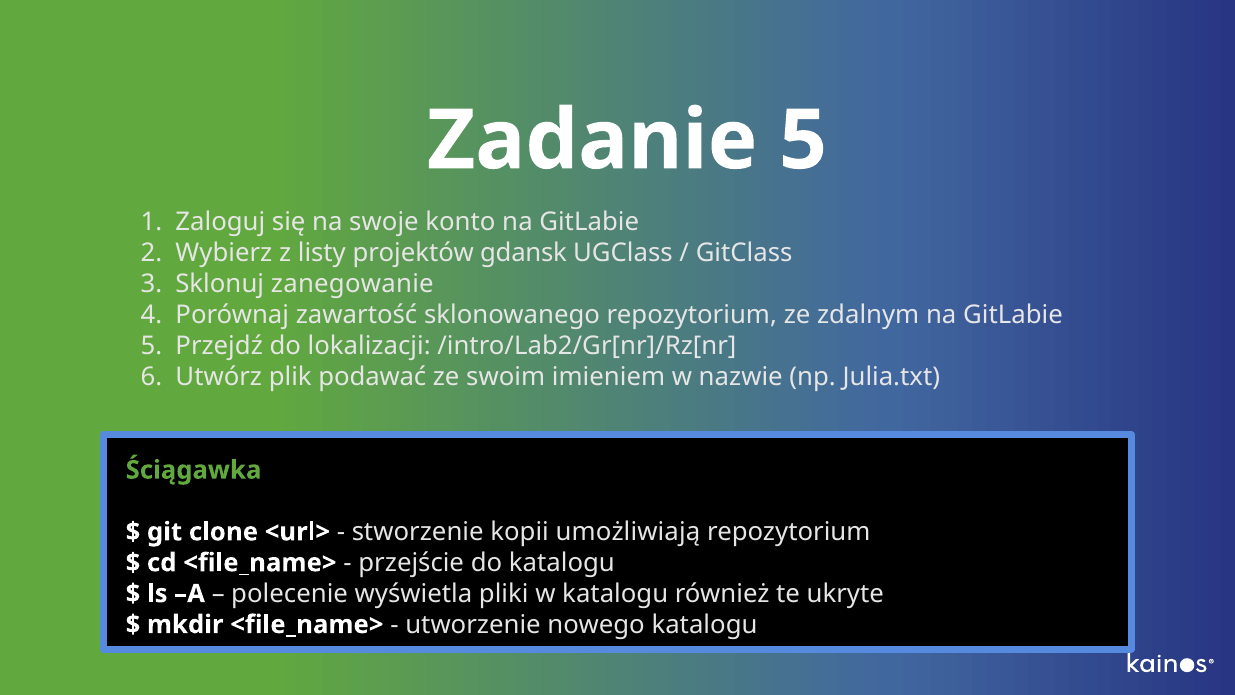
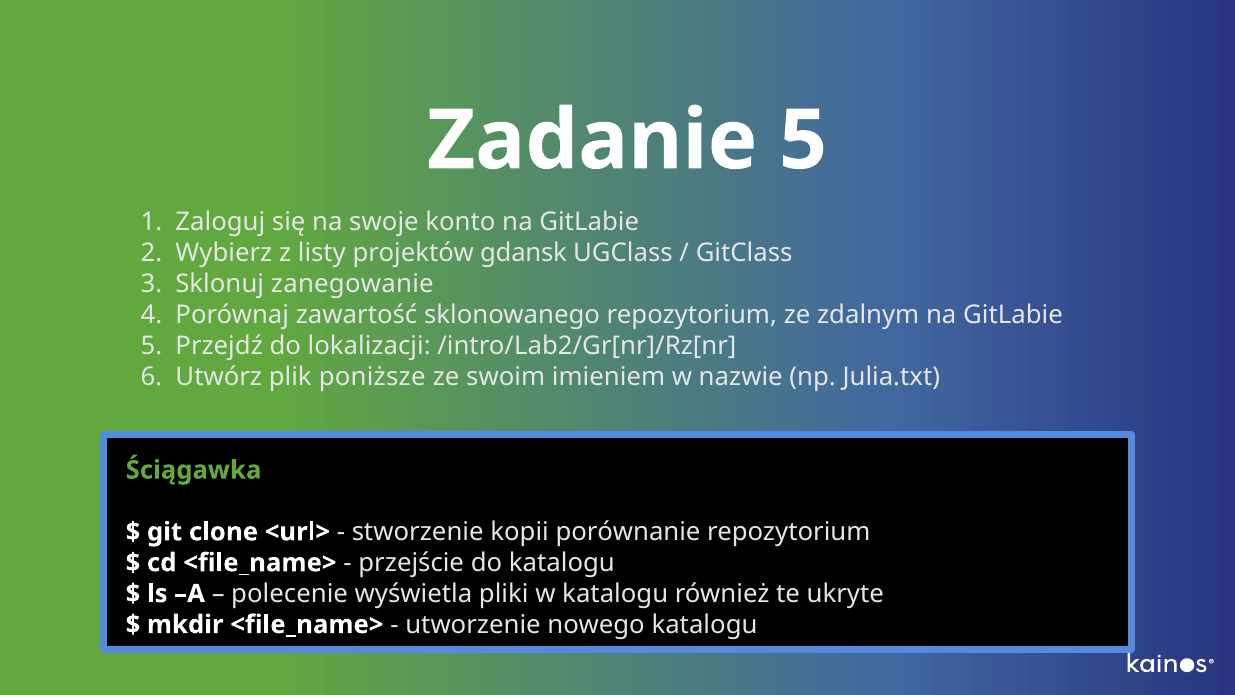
podawać: podawać -> poniższe (372, 377)
umożliwiają: umożliwiają -> porównanie (628, 532)
